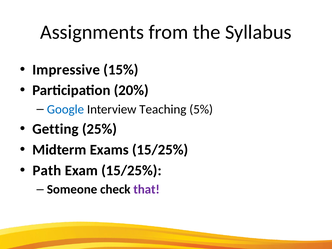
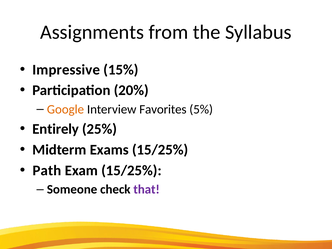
Google colour: blue -> orange (65, 109)
Teaching: Teaching -> Favorites (163, 109)
Getting: Getting -> Entirely (56, 129)
